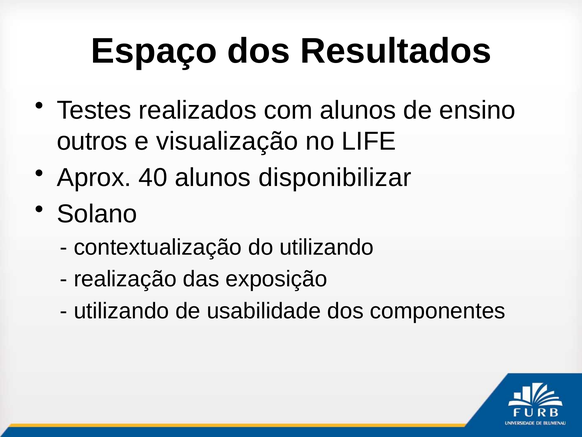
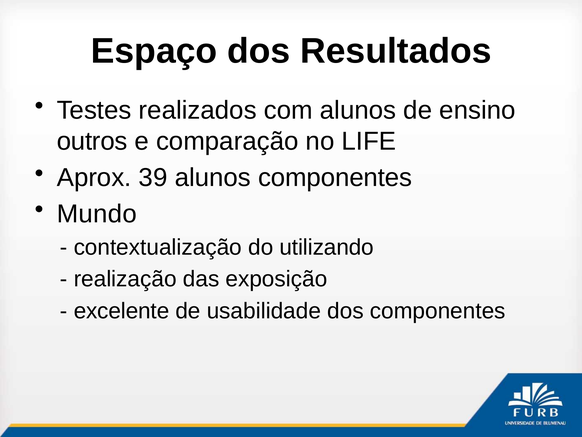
visualização: visualização -> comparação (227, 141)
40: 40 -> 39 (153, 177)
alunos disponibilizar: disponibilizar -> componentes (335, 177)
Solano: Solano -> Mundo (97, 214)
utilizando: utilizando -> excelente (121, 310)
